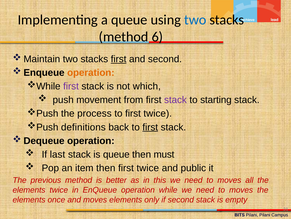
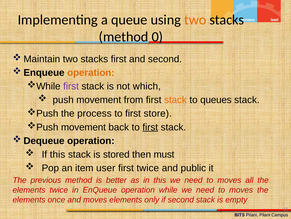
two colour: blue -> orange (195, 20)
6: 6 -> 0 (157, 37)
first underline: present -> none (119, 59)
stack colour: purple -> orange (175, 100)
starting: starting -> queues (216, 100)
to first twice: twice -> store (158, 113)
definitions: definitions -> movement (83, 127)
If last: last -> this (58, 154)
is queue: queue -> stored (116, 154)
item then: then -> user (106, 167)
